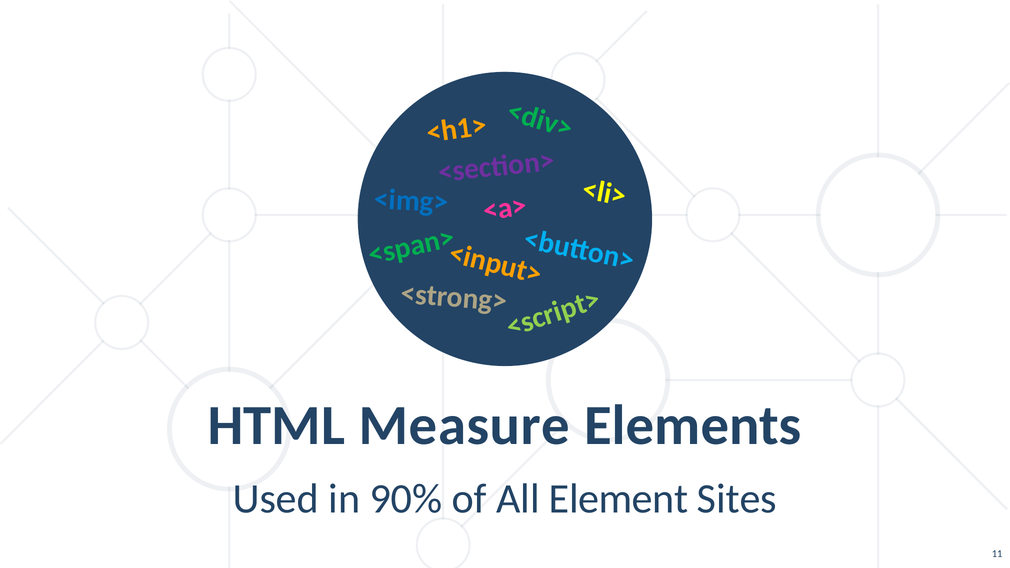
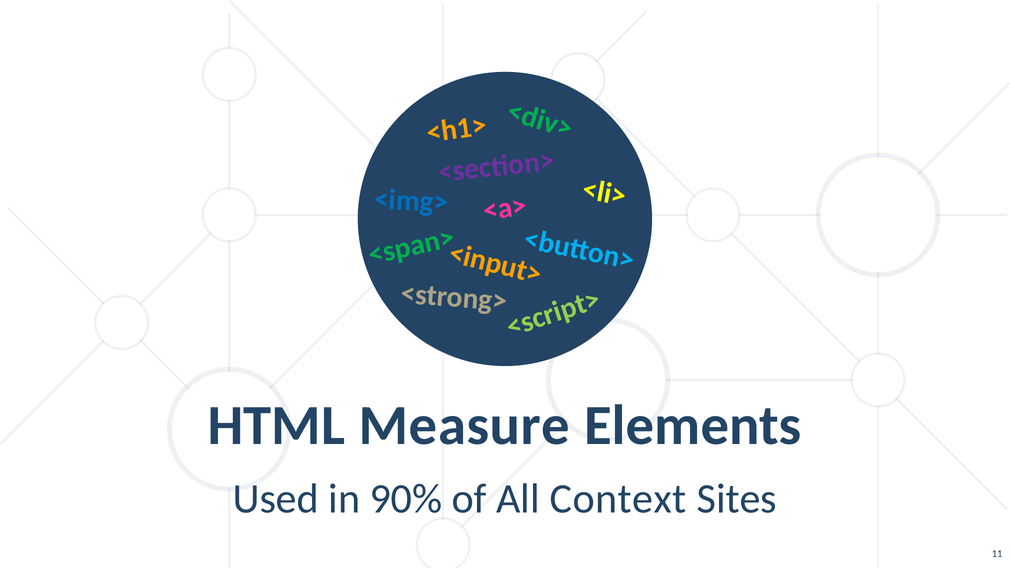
Element: Element -> Context (618, 499)
